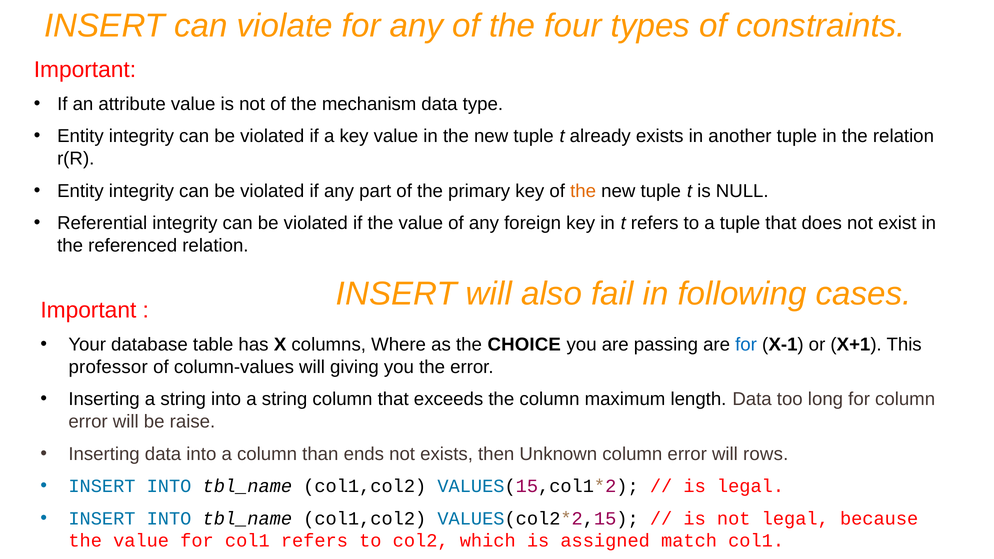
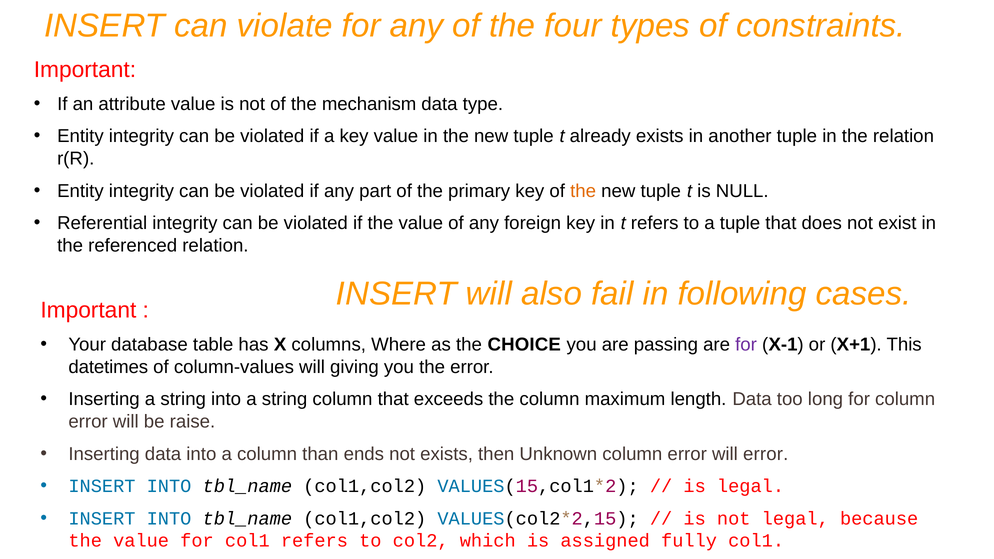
for colour: blue -> purple (746, 345)
professor: professor -> datetimes (108, 367)
will rows: rows -> error (766, 454)
match: match -> fully (689, 541)
